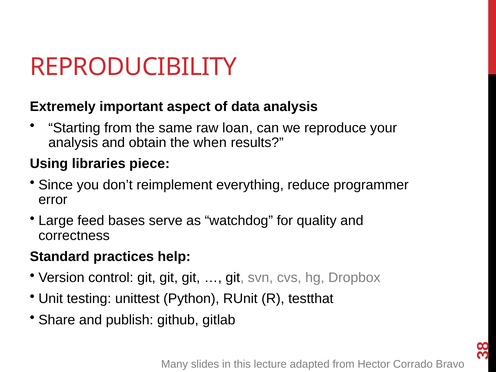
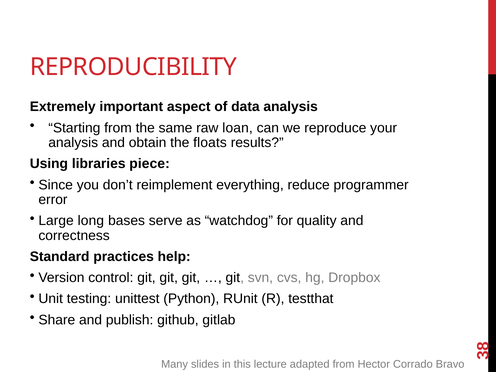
when: when -> floats (210, 143)
feed: feed -> long (91, 221)
